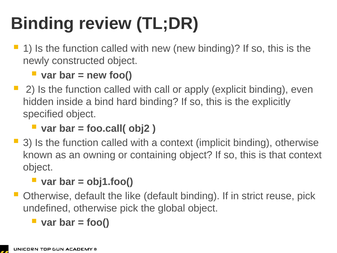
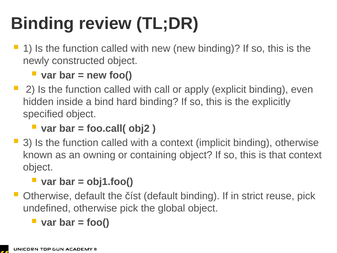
like: like -> číst (133, 196)
